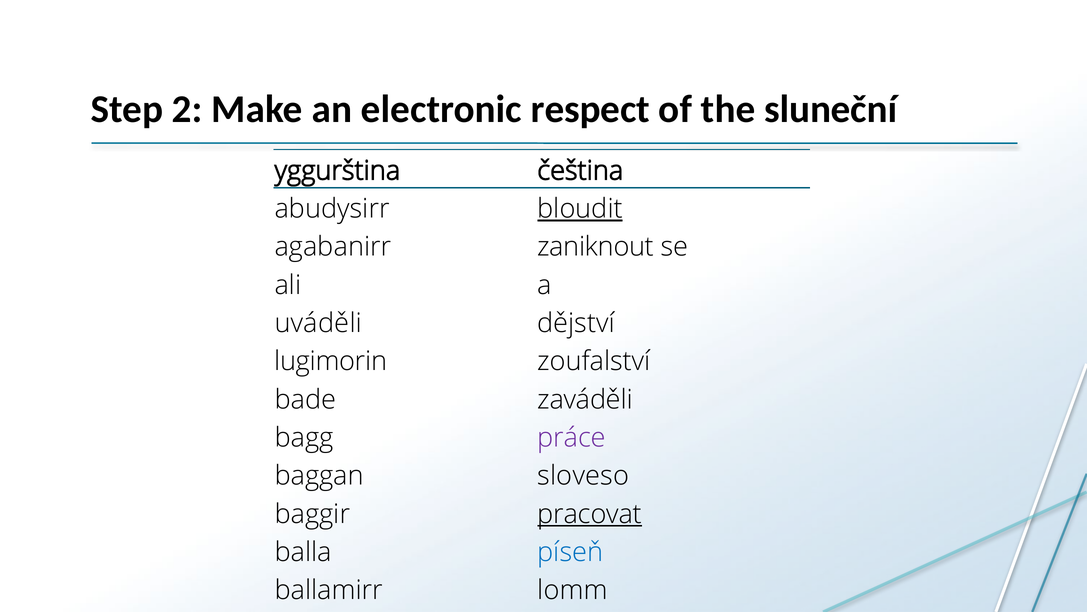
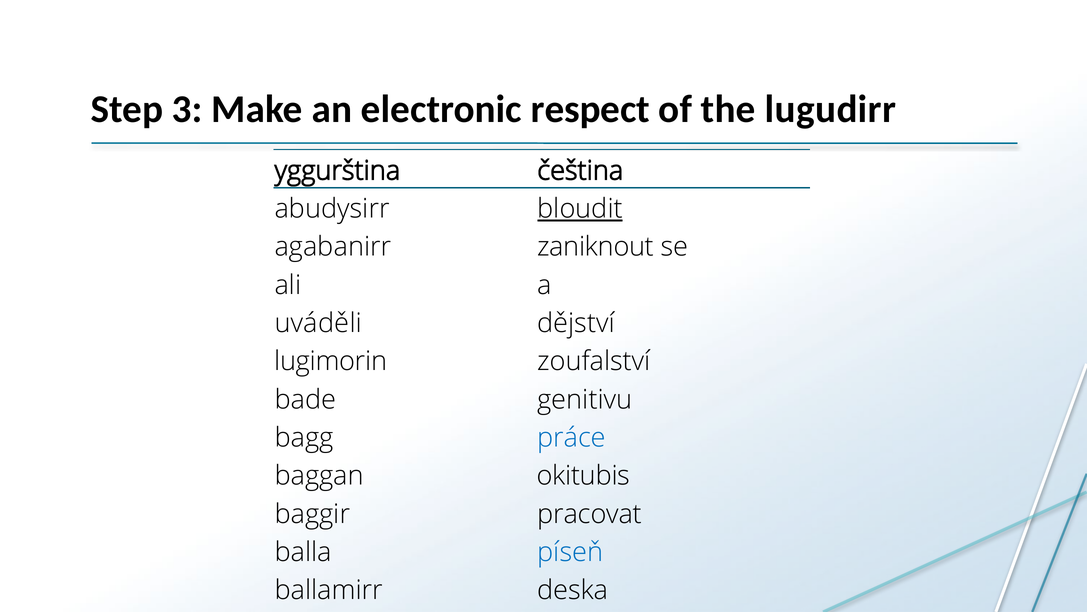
2: 2 -> 3 (187, 109)
sluneční: sluneční -> lugudirr (830, 109)
zaváděli: zaváděli -> genitivu (585, 399)
práce colour: purple -> blue (571, 437)
sloveso: sloveso -> okitubis (583, 476)
pracovat underline: present -> none (590, 514)
lomm: lomm -> deska (573, 590)
